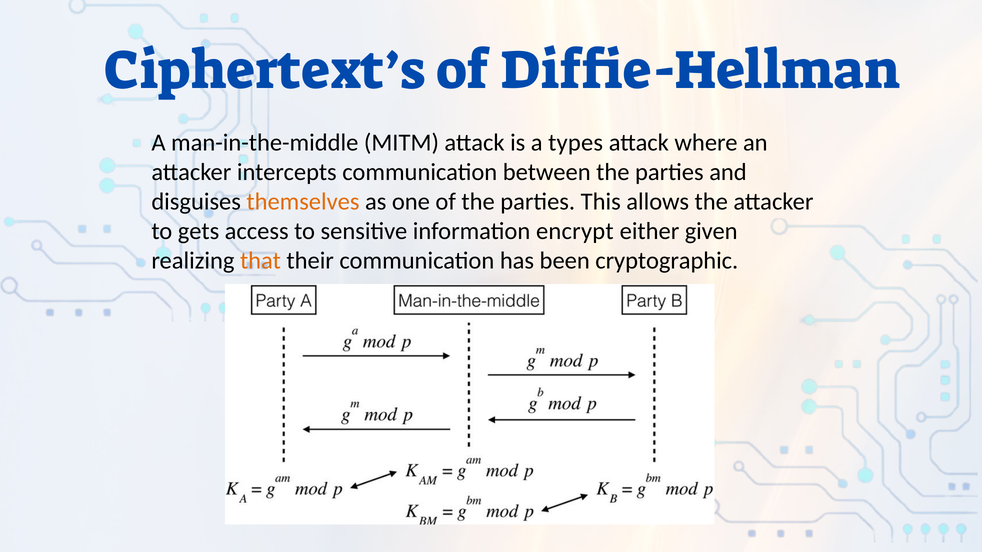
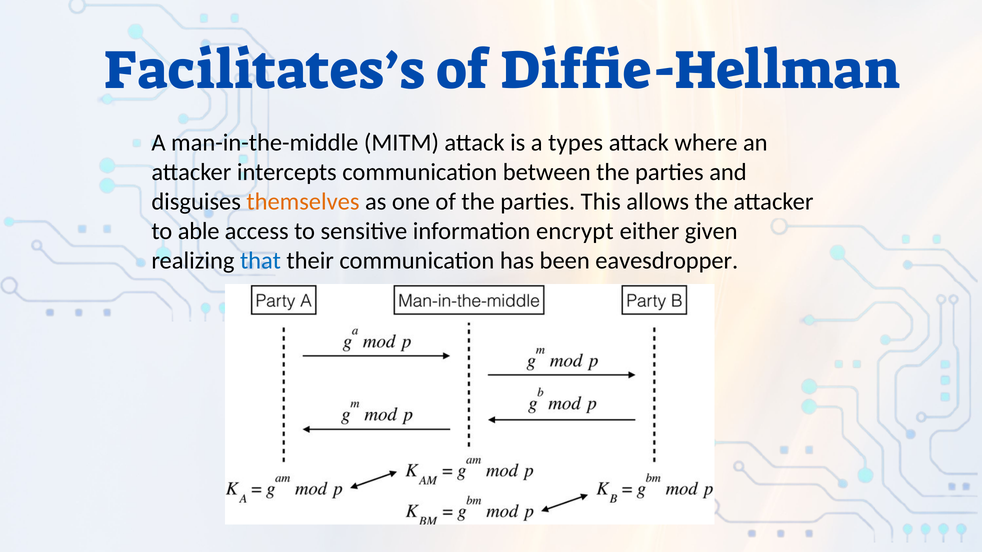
Ciphertext’s: Ciphertext’s -> Facilitates’s (265, 70)
gets: gets -> able (199, 231)
that colour: orange -> blue (260, 261)
cryptographic: cryptographic -> eavesdropper (667, 261)
